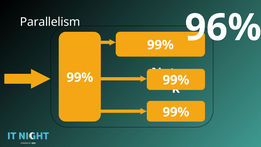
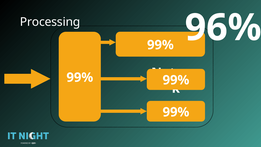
Parallelism: Parallelism -> Processing (50, 22)
